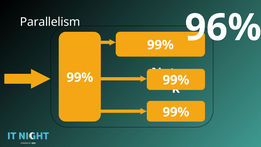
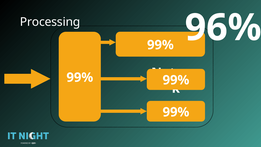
Parallelism: Parallelism -> Processing (50, 22)
